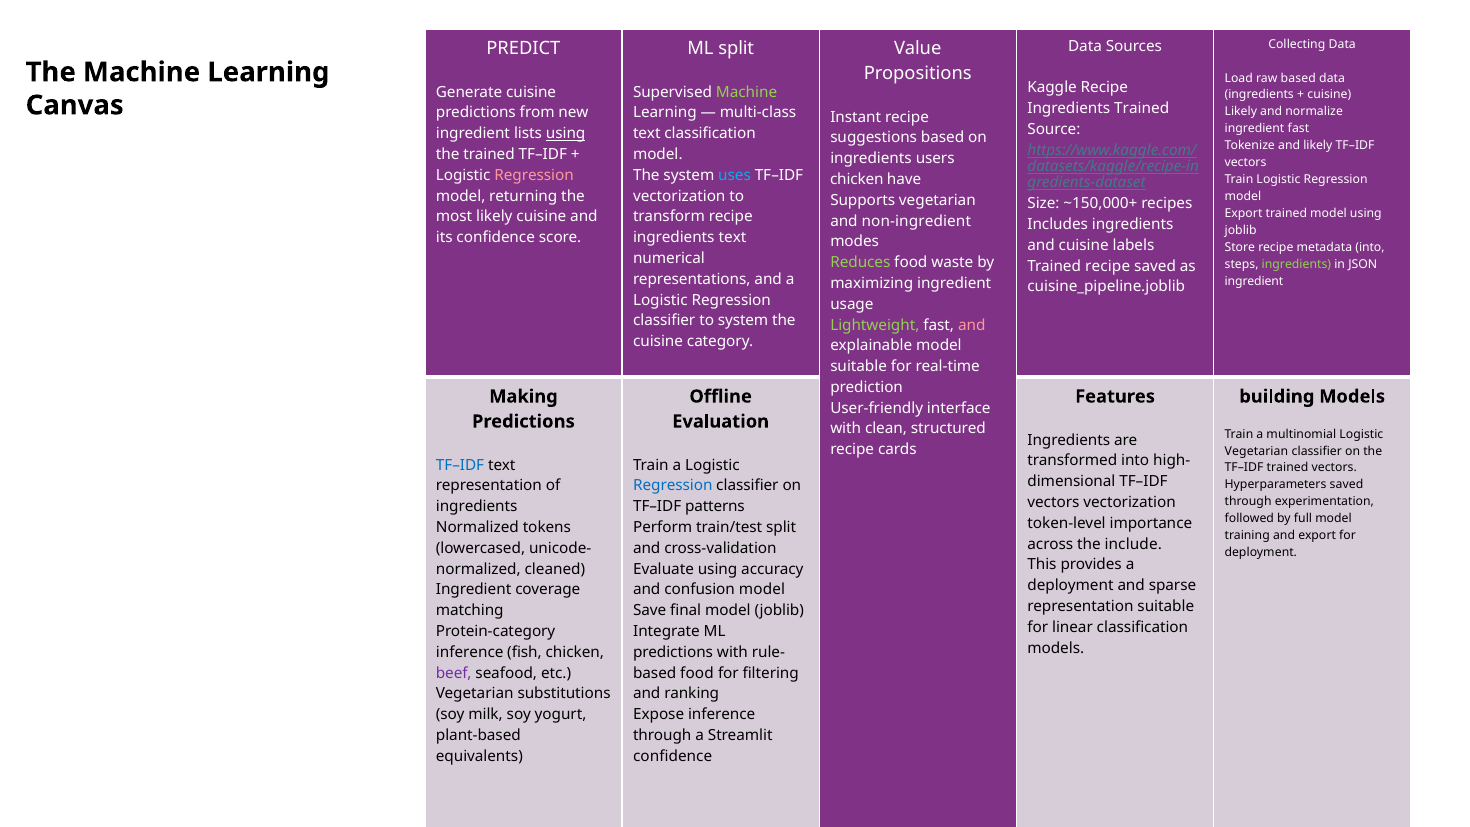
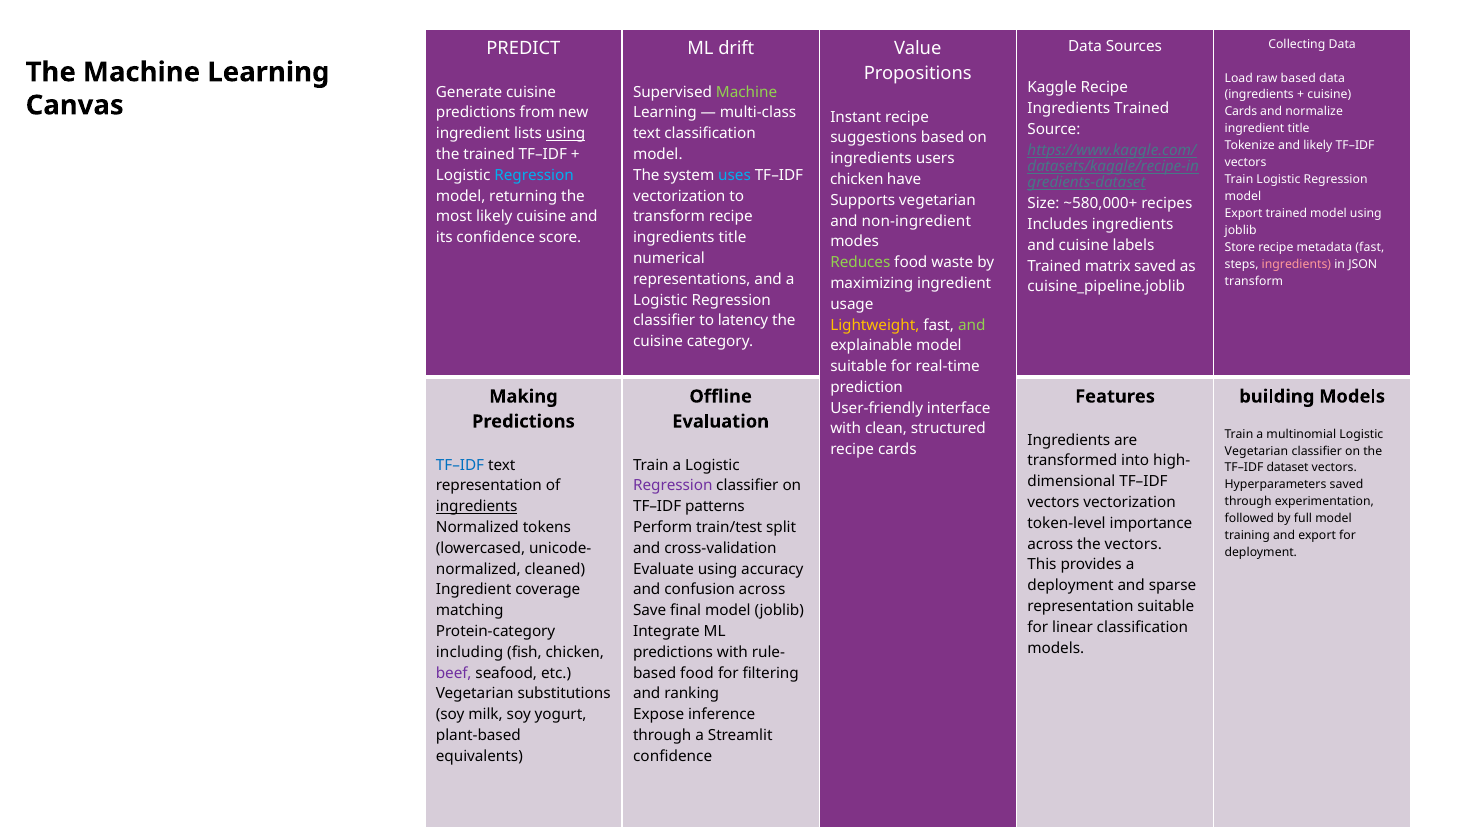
ML split: split -> drift (736, 49)
Likely: Likely -> Cards (1241, 112)
ingredient fast: fast -> title (1299, 129)
Regression colour: pink -> light blue (534, 175)
~150,000+: ~150,000+ -> ~580,000+ (1100, 204)
ingredients text: text -> title (733, 238)
metadata into: into -> fast (1370, 247)
ingredients colour: light green -> pink (1296, 264)
Trained recipe: recipe -> matrix (1108, 266)
ingredient: ingredient -> transform (1254, 281)
to system: system -> latency (743, 321)
Lightweight colour: light green -> yellow (875, 325)
and colour: pink -> light green (972, 325)
TF–IDF trained: trained -> dataset (1288, 468)
Regression colour: blue -> purple (673, 486)
ingredients underline: none -> present (477, 507)
the include: include -> vectors (1133, 544)
confusion model: model -> across (762, 590)
inference: inference -> including (470, 652)
